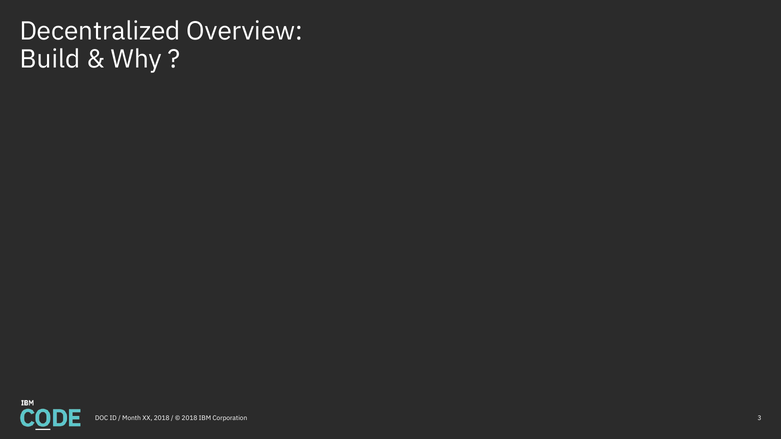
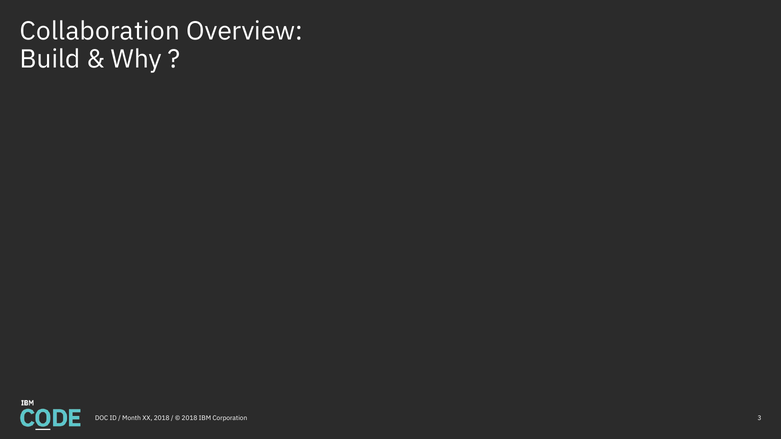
Decentralized: Decentralized -> Collaboration (100, 31)
